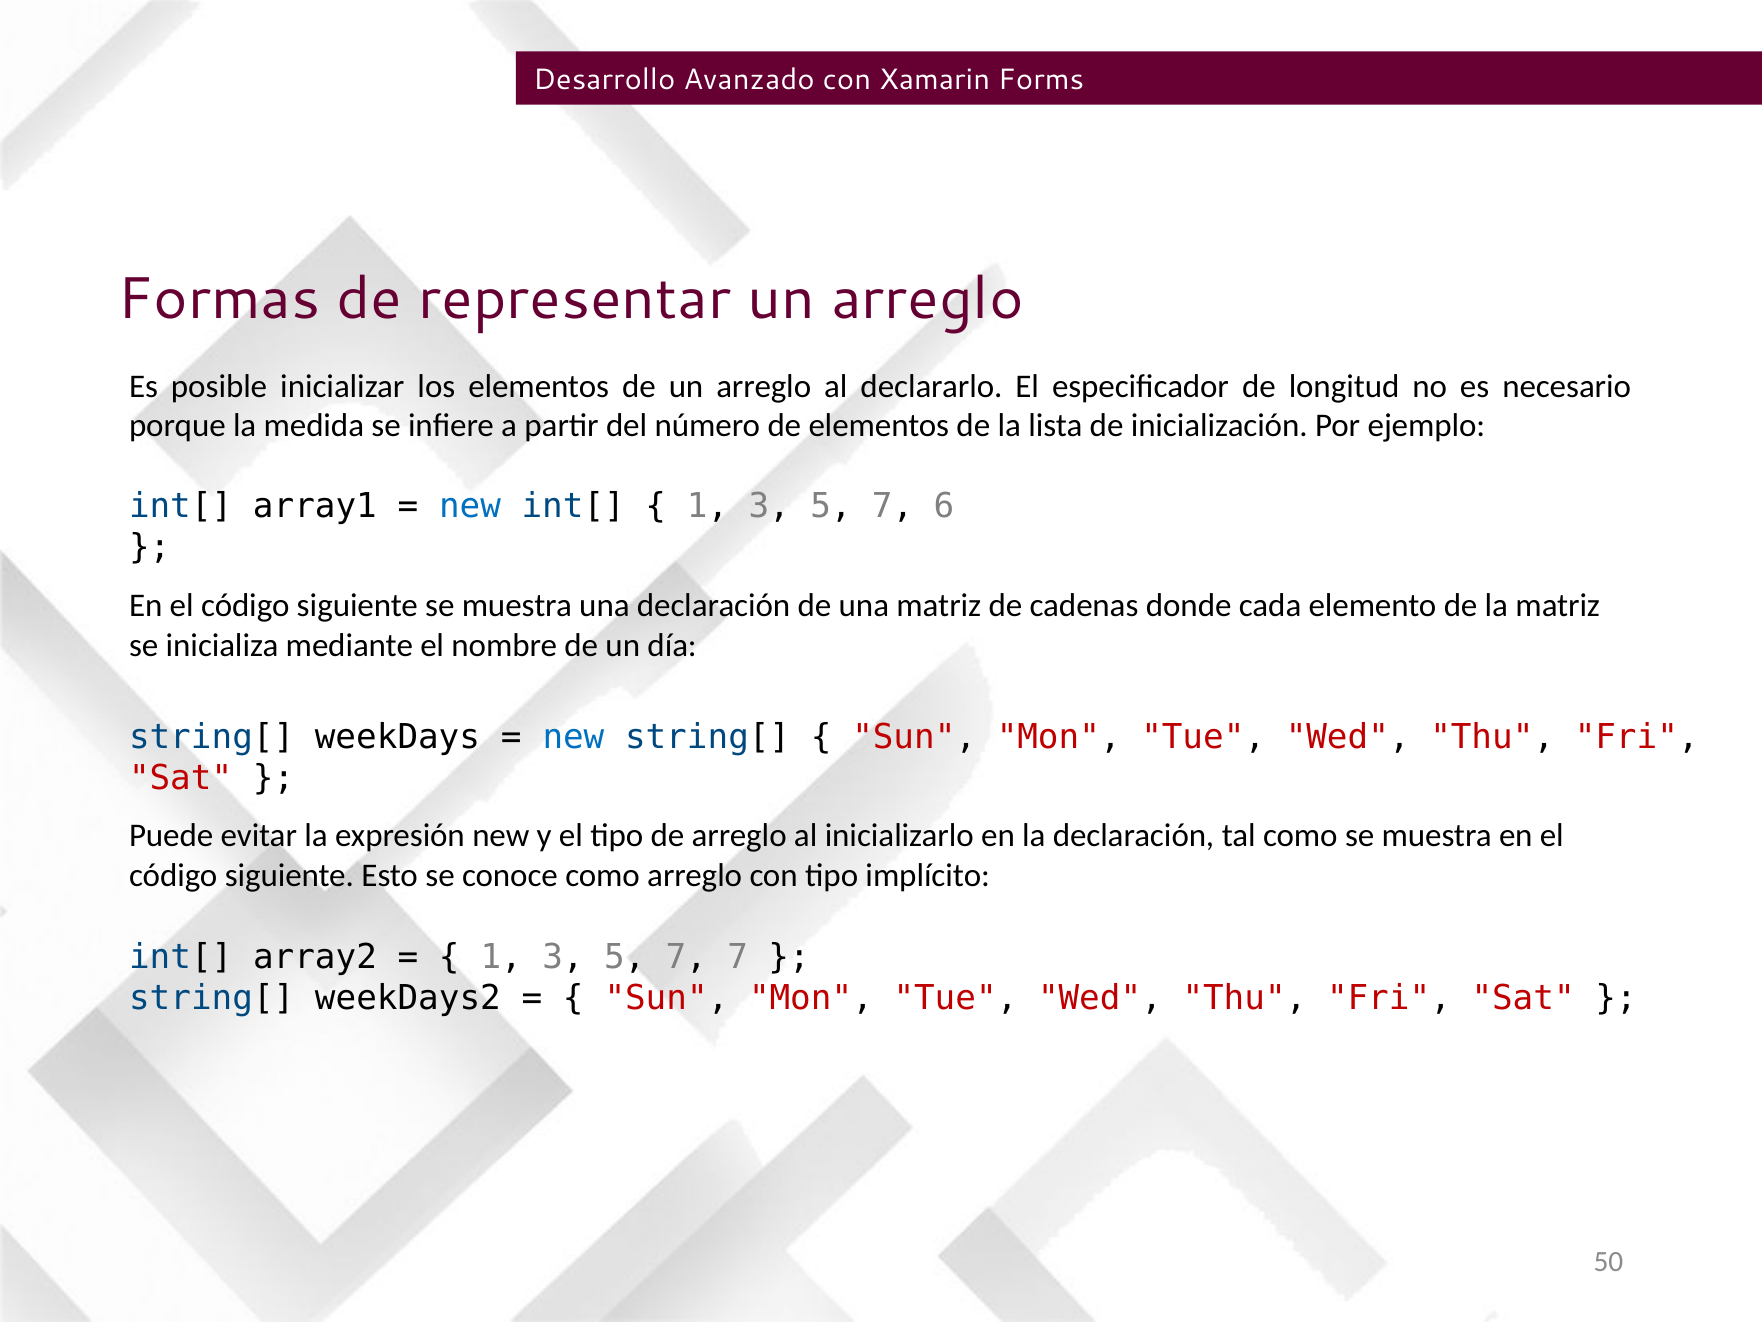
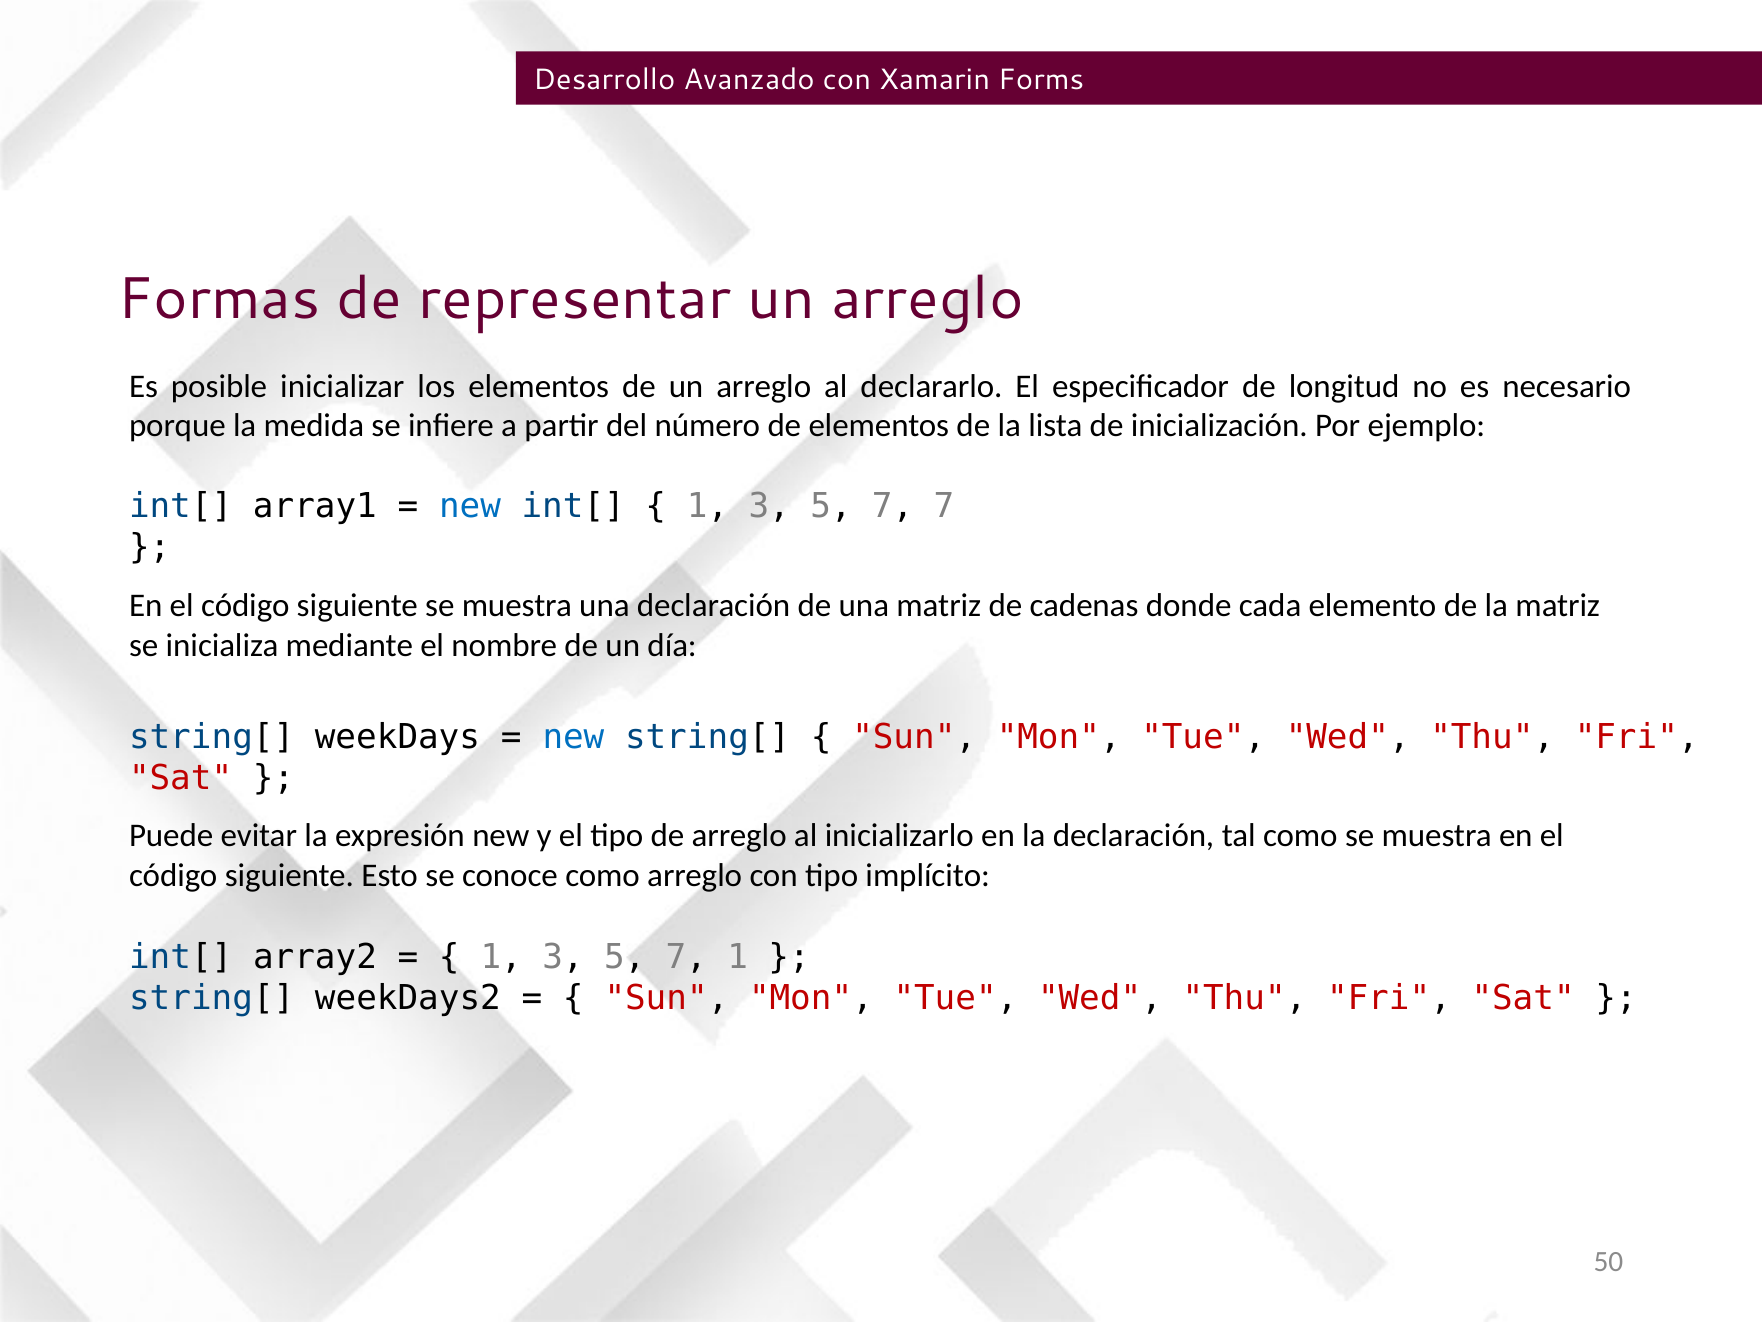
7 6: 6 -> 7 (944, 506)
7 7: 7 -> 1 (738, 957)
